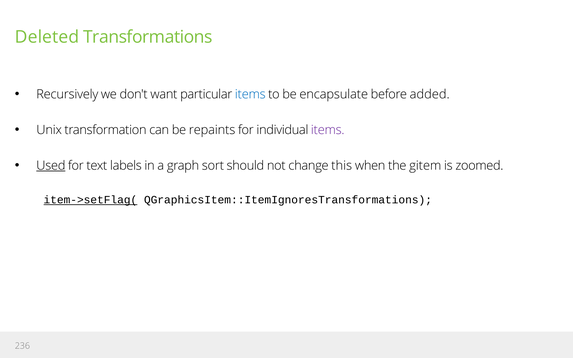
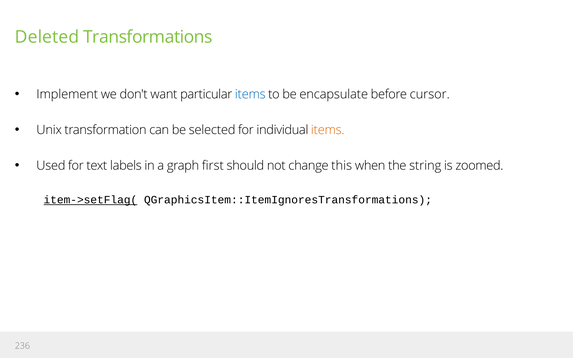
Recursively: Recursively -> Implement (67, 94)
added: added -> cursor (430, 94)
repaints: repaints -> selected (212, 130)
items colour: purple -> orange (328, 130)
Used underline: present -> none (51, 166)
sort: sort -> first (213, 166)
gitem: gitem -> string (425, 166)
